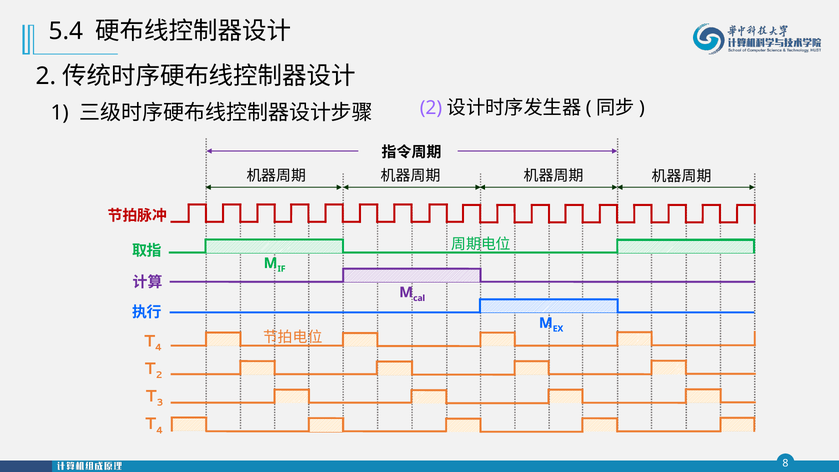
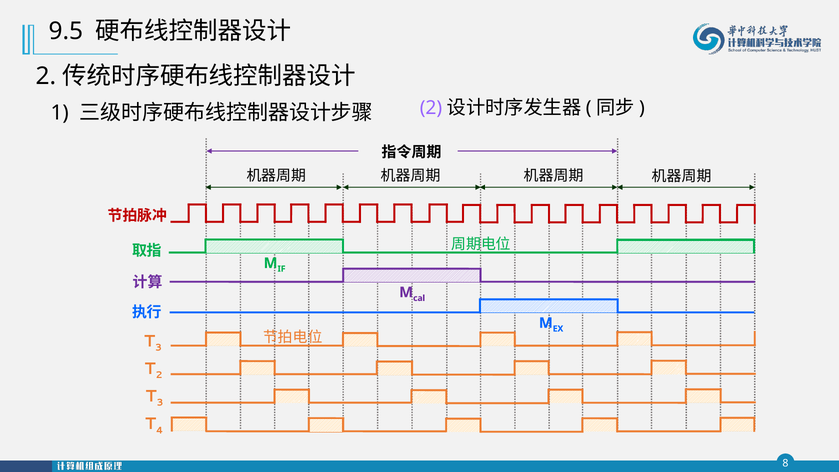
5.4: 5.4 -> 9.5 (66, 31)
4: 4 -> 3 (158, 347)
